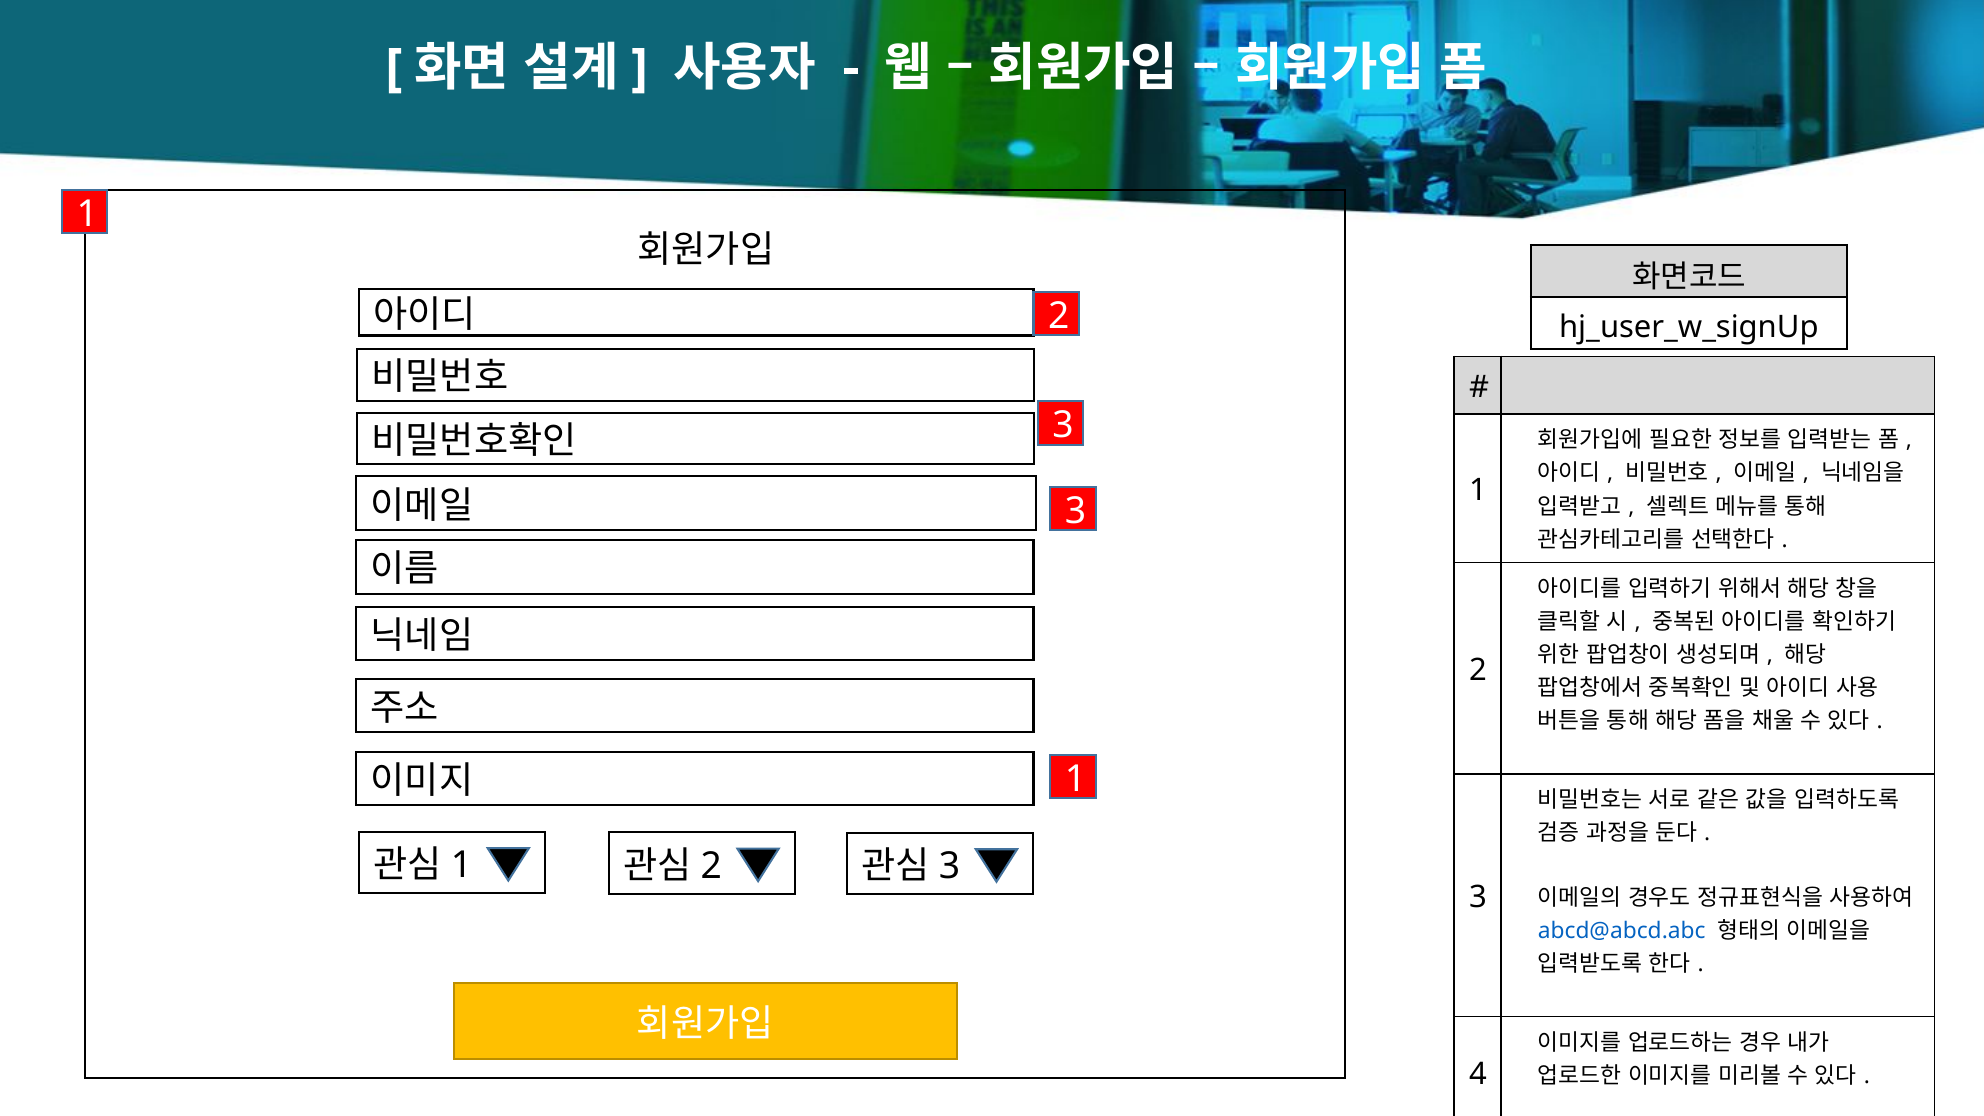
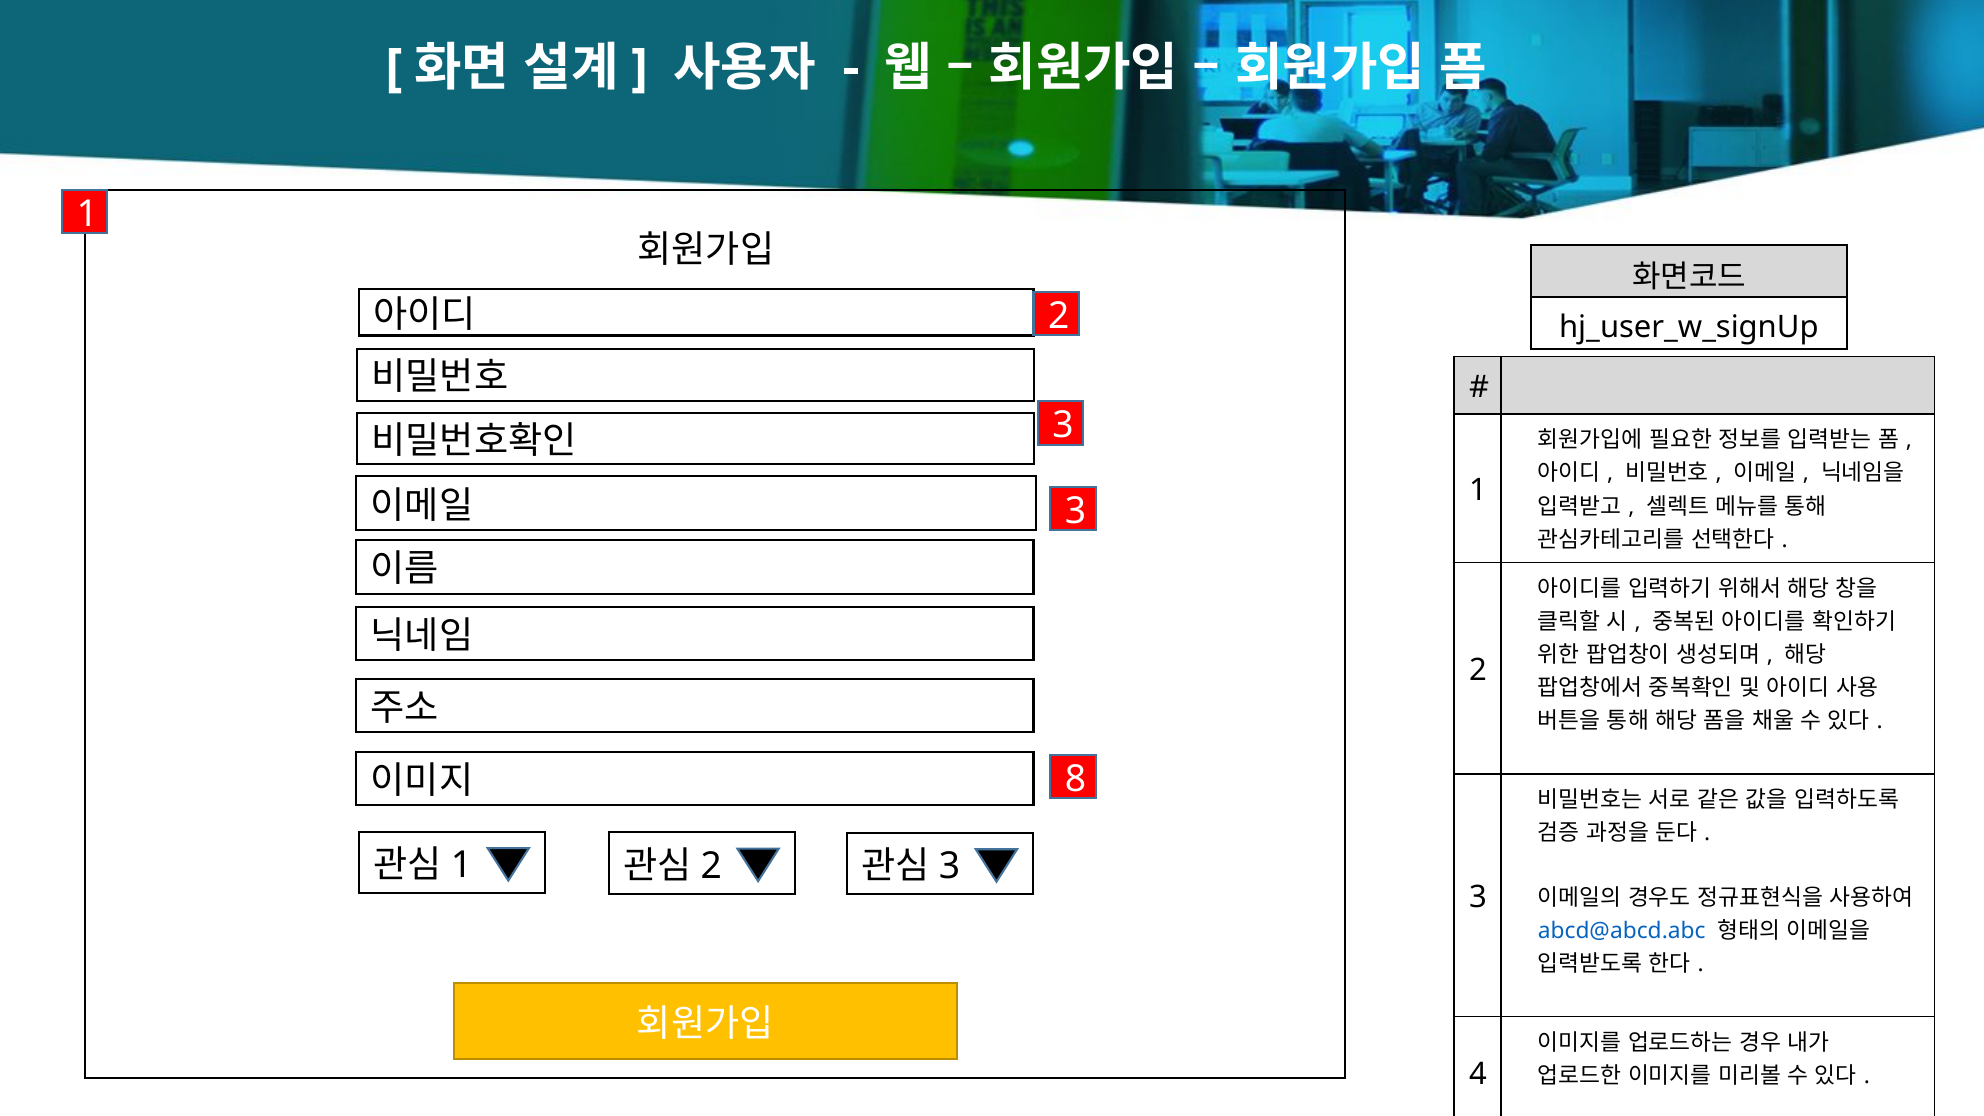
1: 1 -> 8 (1076, 779)
